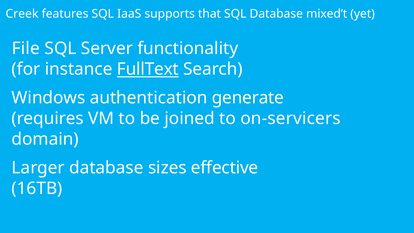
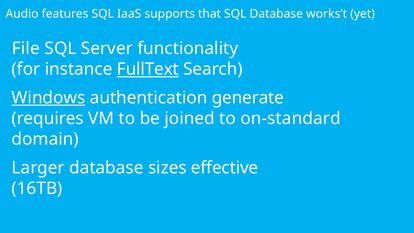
Creek: Creek -> Audio (22, 14)
mixed’t: mixed’t -> works’t (327, 14)
Windows underline: none -> present (48, 98)
on-servicers: on-servicers -> on-standard (291, 118)
